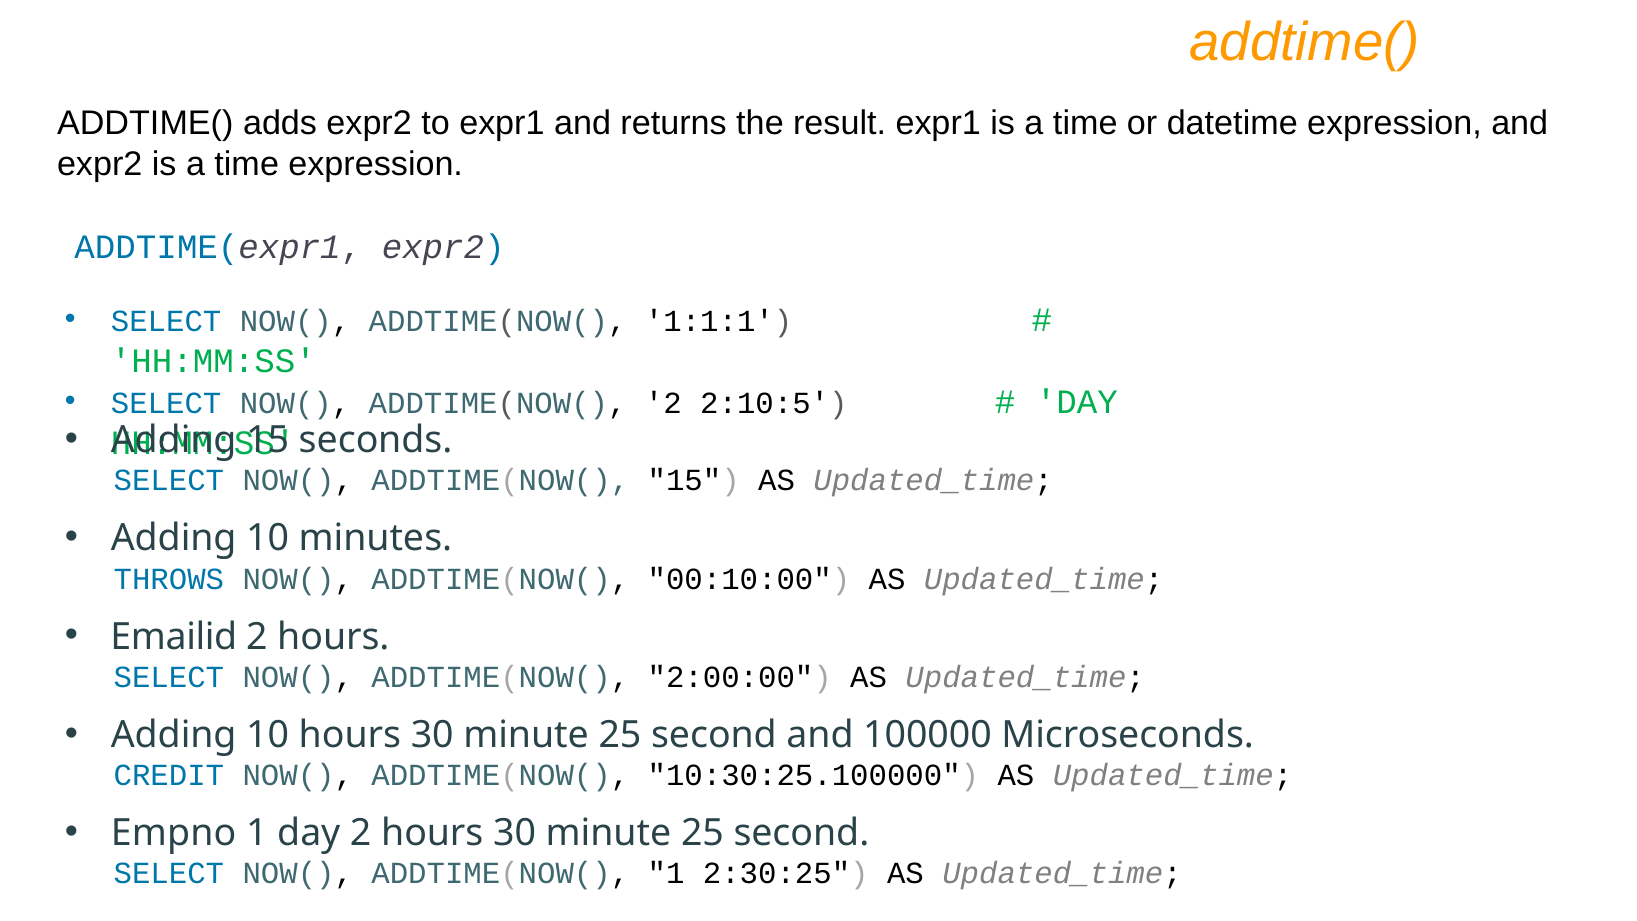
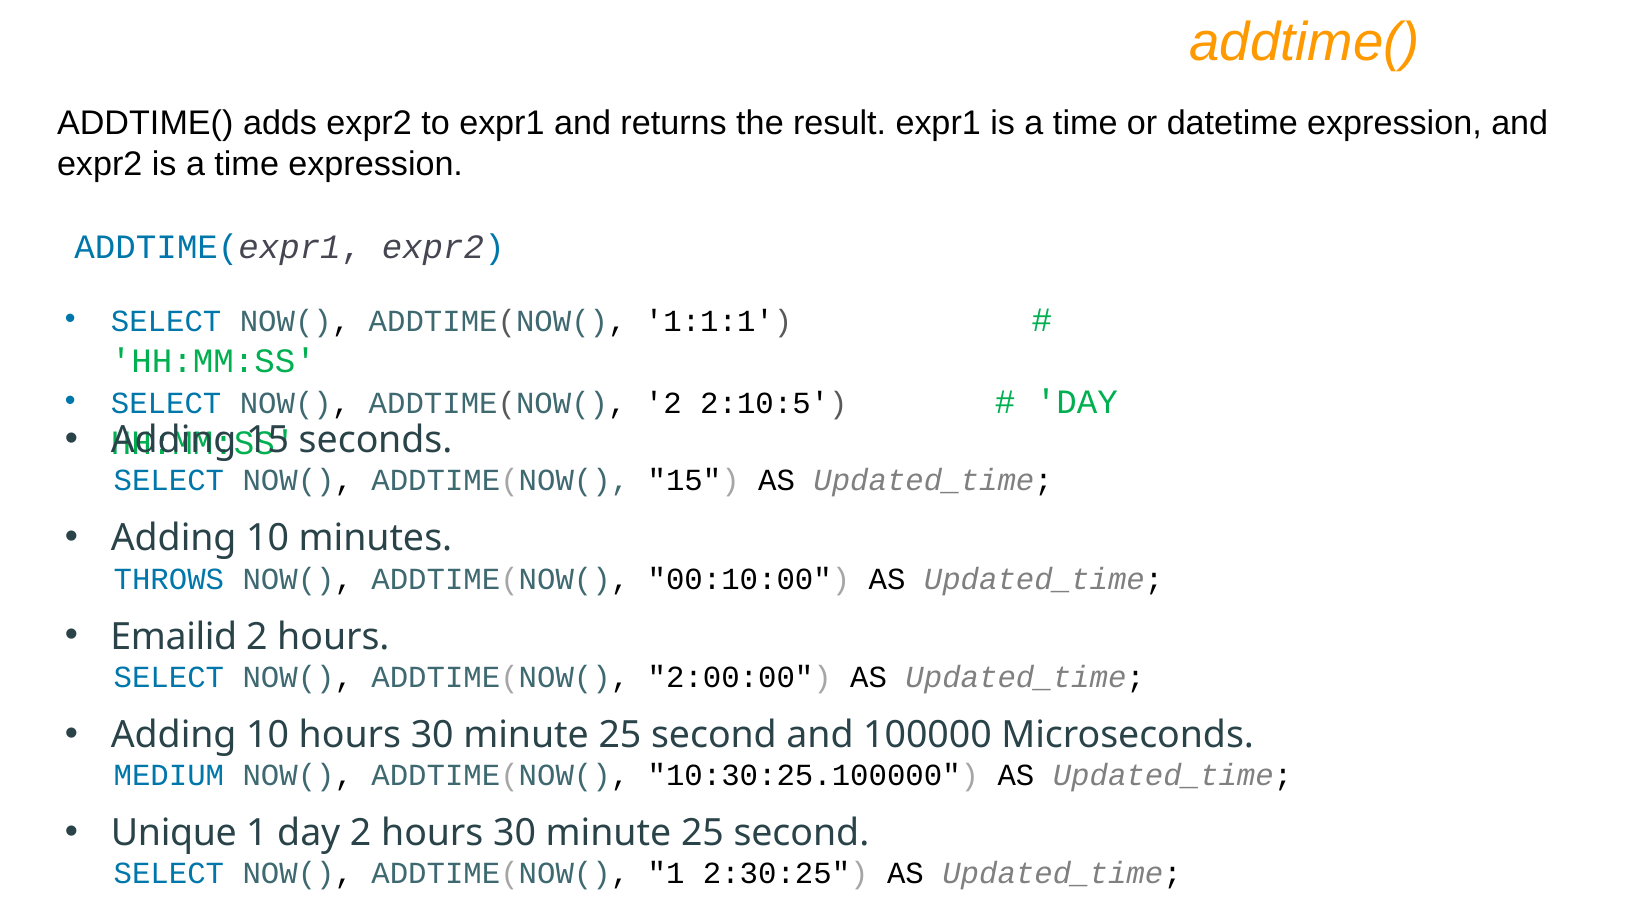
CREDIT: CREDIT -> MEDIUM (169, 775)
Empno: Empno -> Unique (174, 833)
